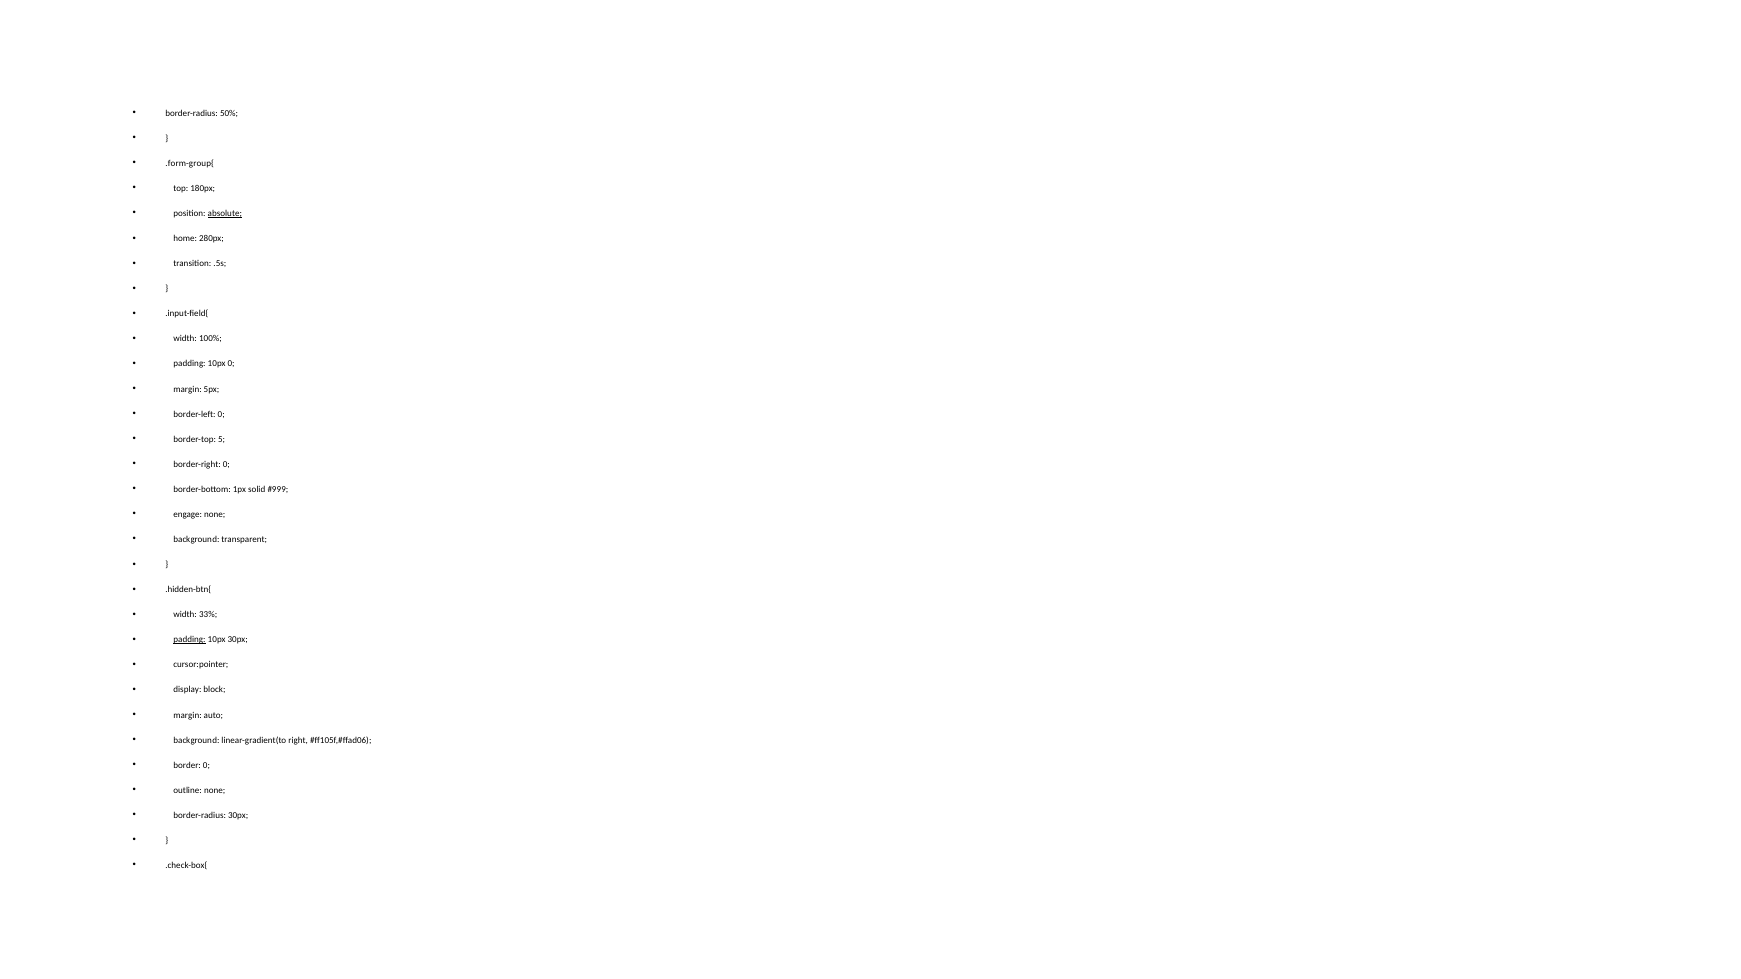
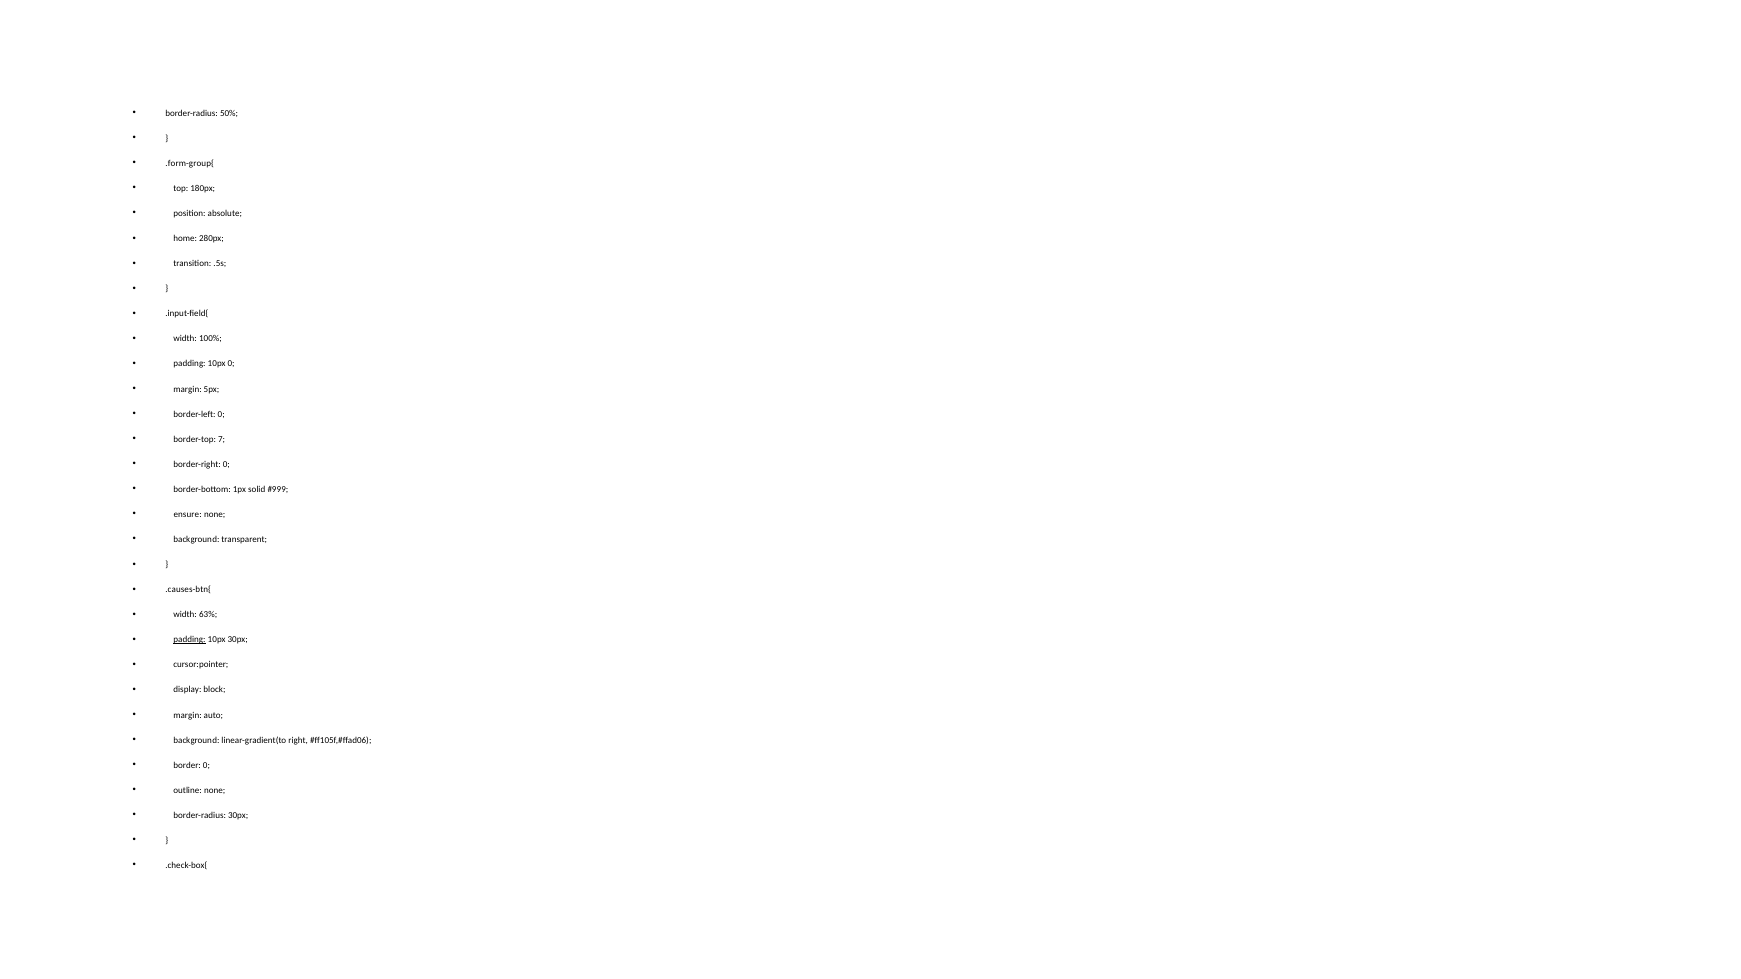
absolute underline: present -> none (225, 214)
5: 5 -> 7 (222, 439)
engage: engage -> ensure (188, 515)
.hidden-btn{: .hidden-btn{ -> .causes-btn{ (188, 590)
33%: 33% -> 63% (208, 615)
